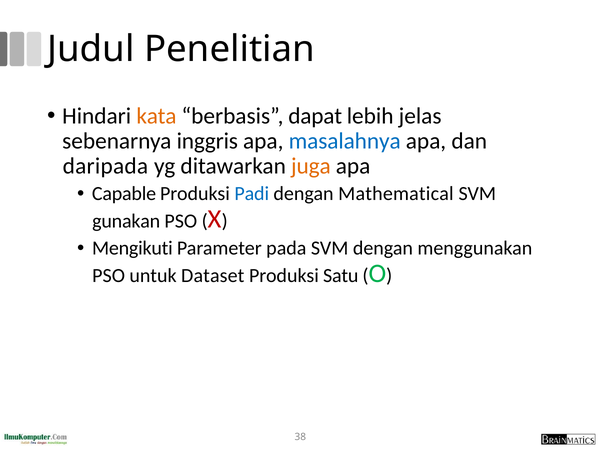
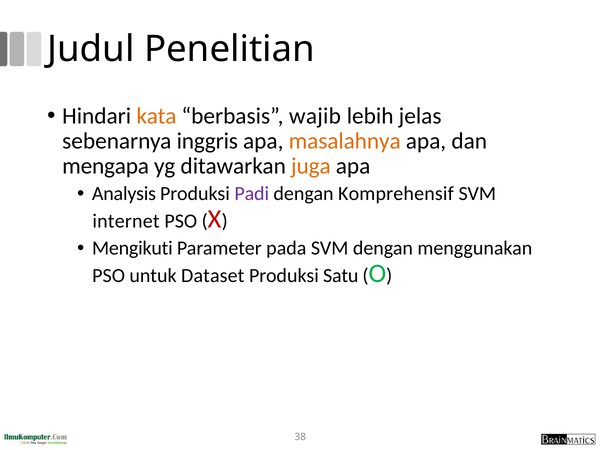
dapat: dapat -> wajib (315, 116)
masalahnya colour: blue -> orange (345, 141)
daripada: daripada -> mengapa (106, 166)
Capable: Capable -> Analysis (124, 194)
Padi colour: blue -> purple (252, 194)
Mathematical: Mathematical -> Komprehensif (396, 194)
gunakan: gunakan -> internet (126, 221)
